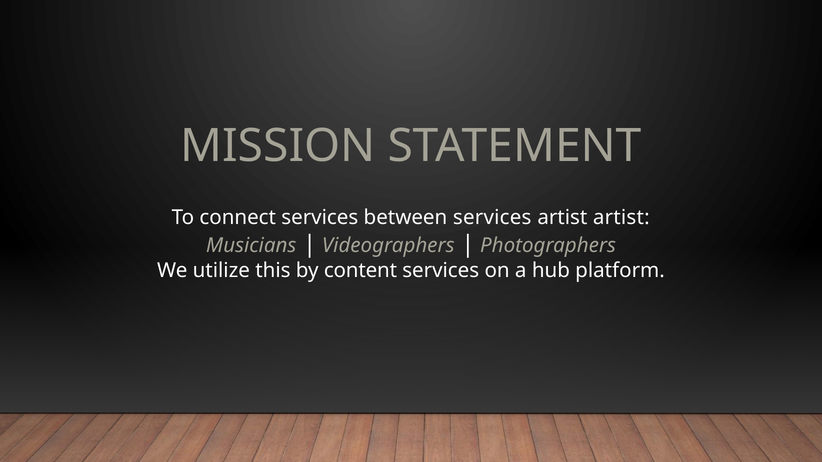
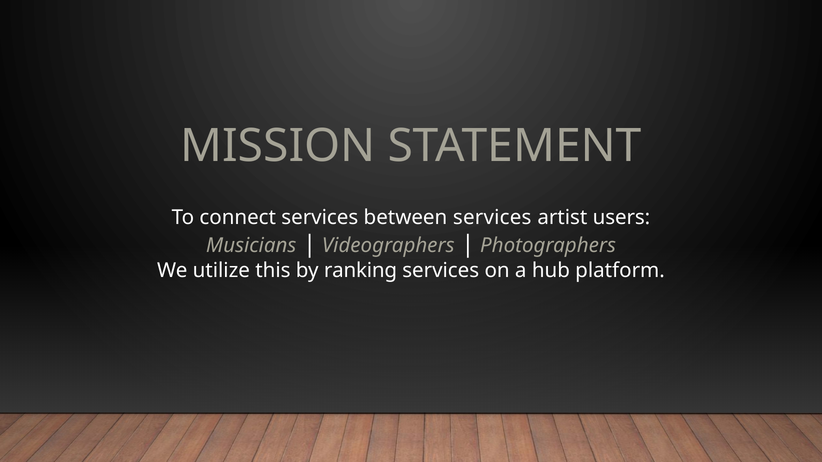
artist artist: artist -> users (621, 217)
content: content -> ranking (360, 271)
